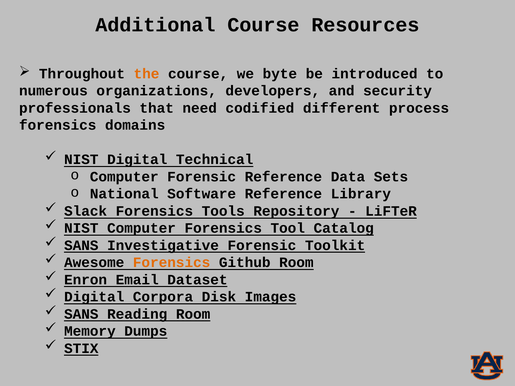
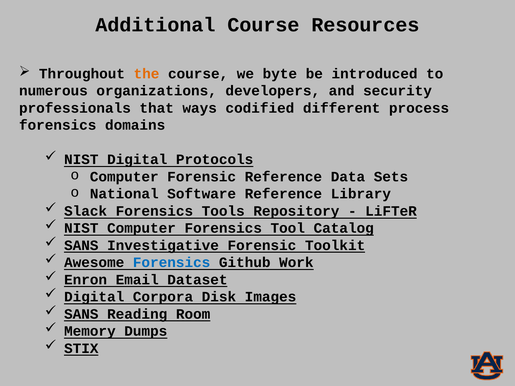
need: need -> ways (200, 108)
Technical: Technical -> Protocols (215, 160)
Forensics colour: orange -> blue (172, 263)
Github Room: Room -> Work (296, 263)
